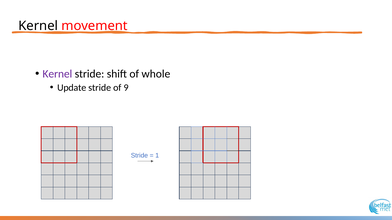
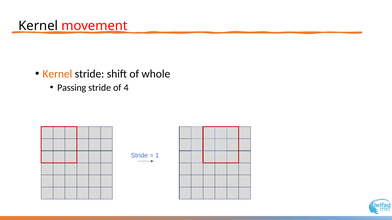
Kernel colour: purple -> orange (57, 74)
Update: Update -> Passing (72, 88)
9: 9 -> 4 (126, 88)
